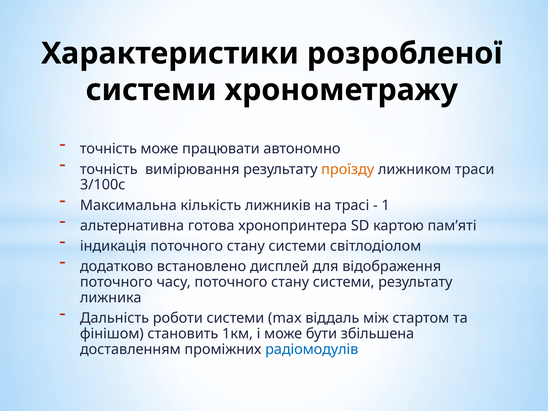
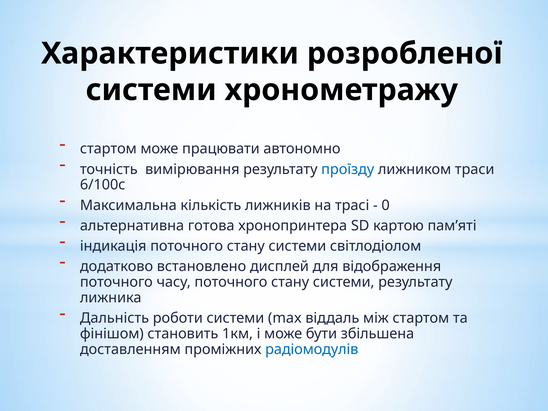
точність: точність -> стартом (108, 149)
проїзду colour: orange -> blue (348, 169)
3/100с: 3/100с -> 6/100с (103, 185)
1: 1 -> 0 (386, 205)
